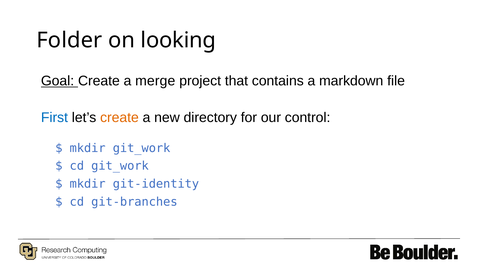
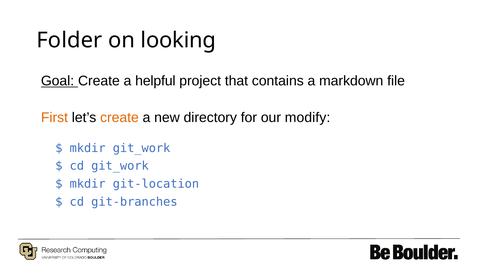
merge: merge -> helpful (155, 81)
First colour: blue -> orange (54, 118)
control: control -> modify (308, 118)
git-identity: git-identity -> git-location (156, 184)
